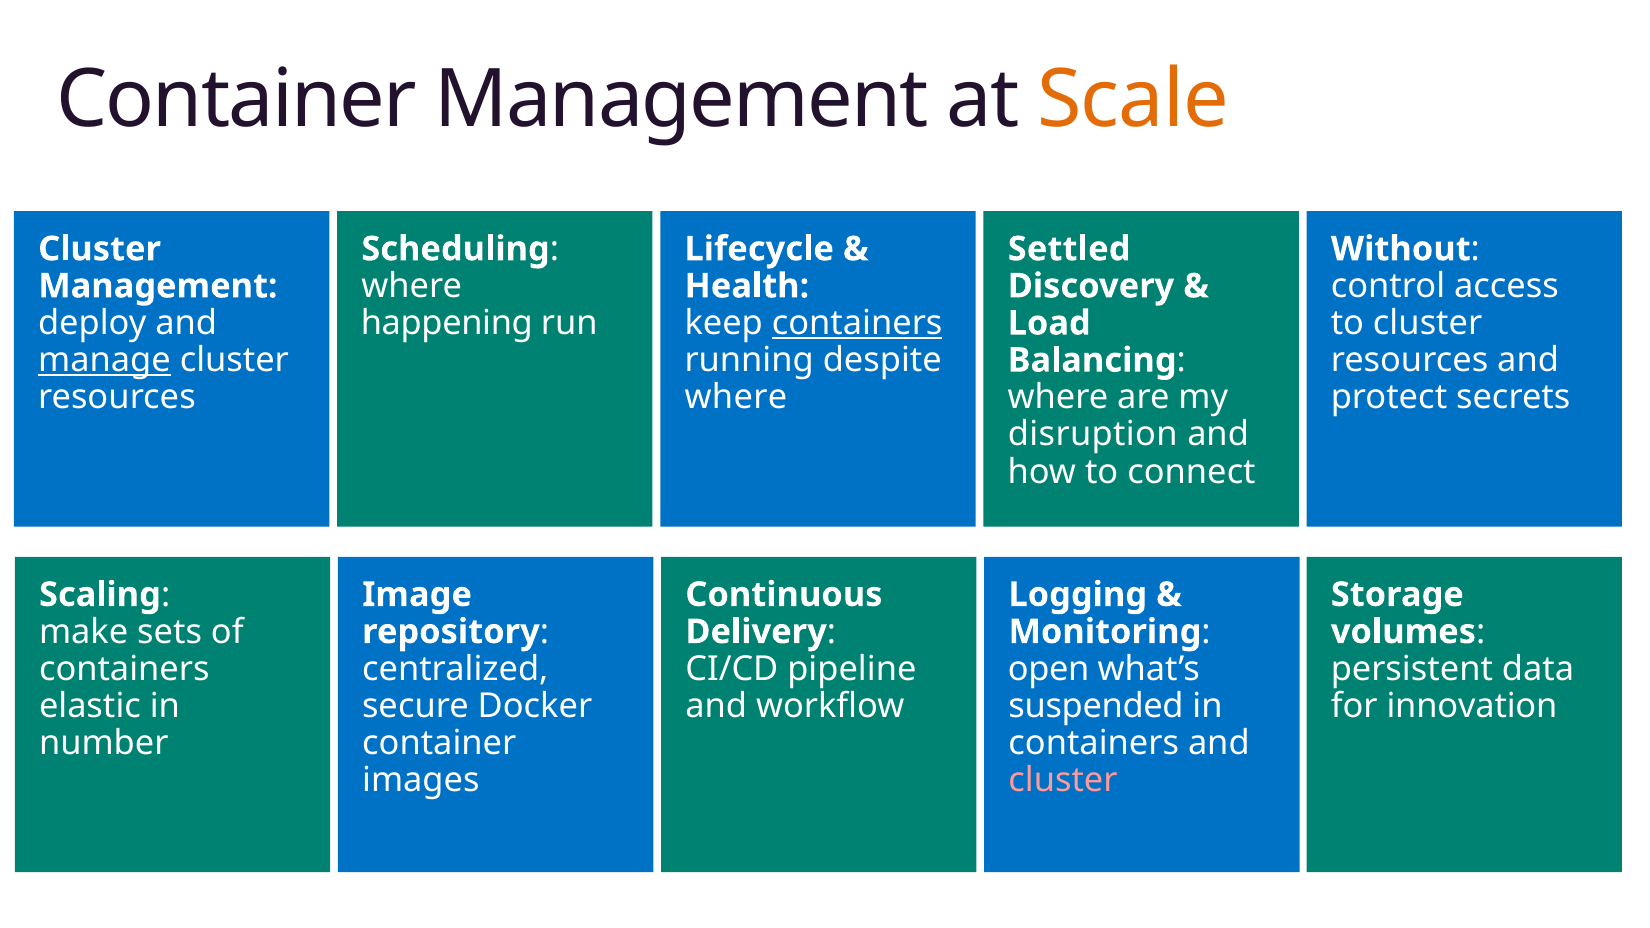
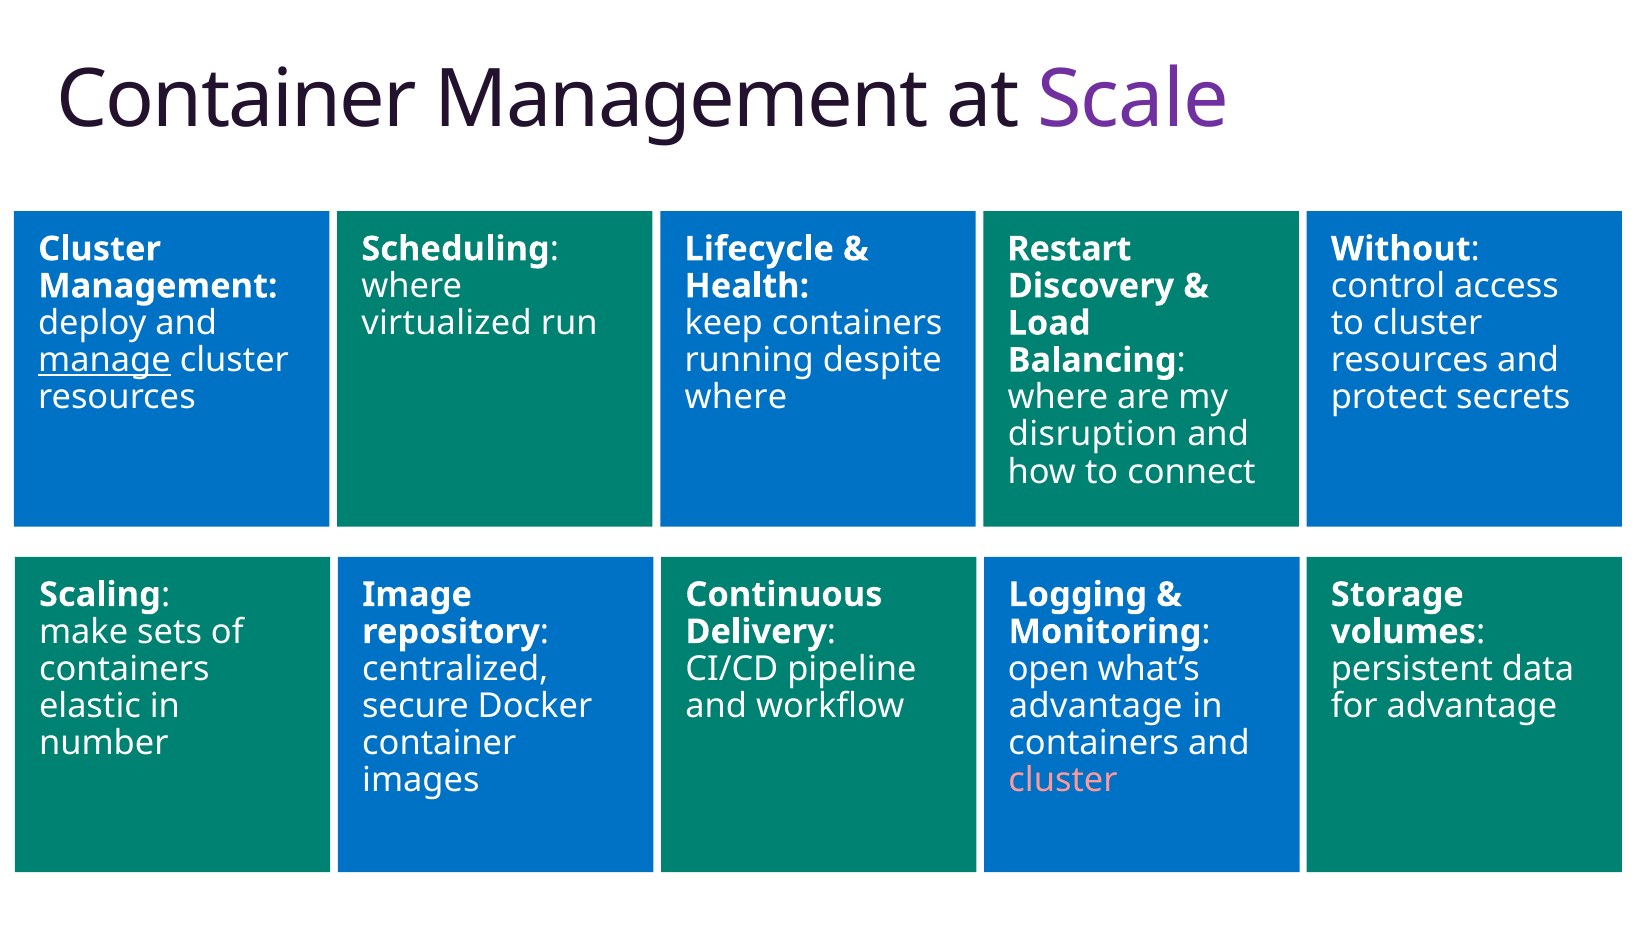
Scale colour: orange -> purple (1133, 100)
Settled: Settled -> Restart (1069, 249)
happening: happening -> virtualized (447, 323)
containers underline: present -> none (857, 323)
suspended: suspended -> advantage (1096, 706)
for innovation: innovation -> advantage (1472, 706)
